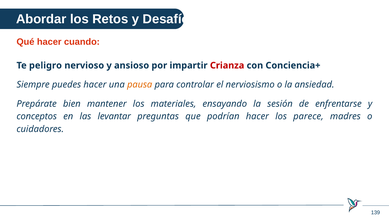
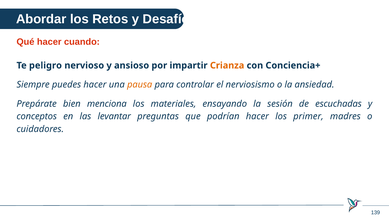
Crianza colour: red -> orange (227, 65)
mantener: mantener -> menciona (107, 104)
enfrentarse: enfrentarse -> escuchadas (338, 104)
parece: parece -> primer (308, 116)
